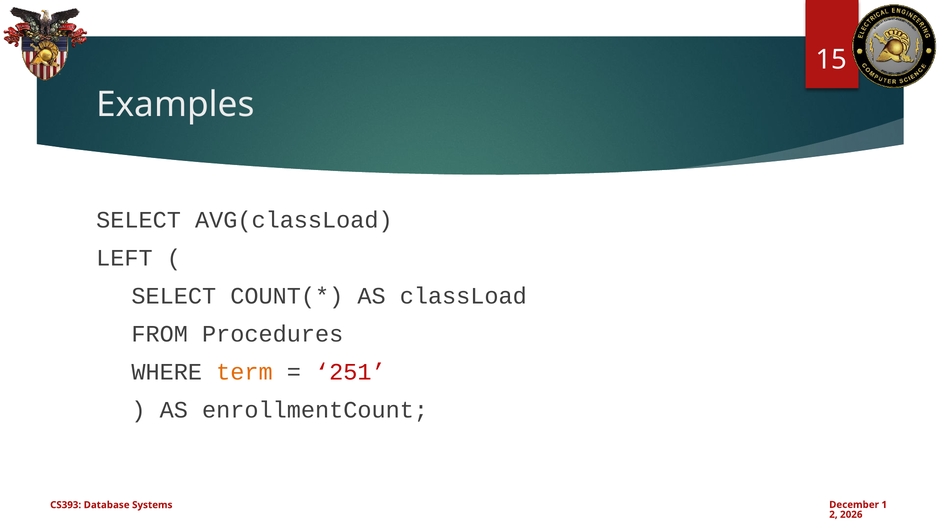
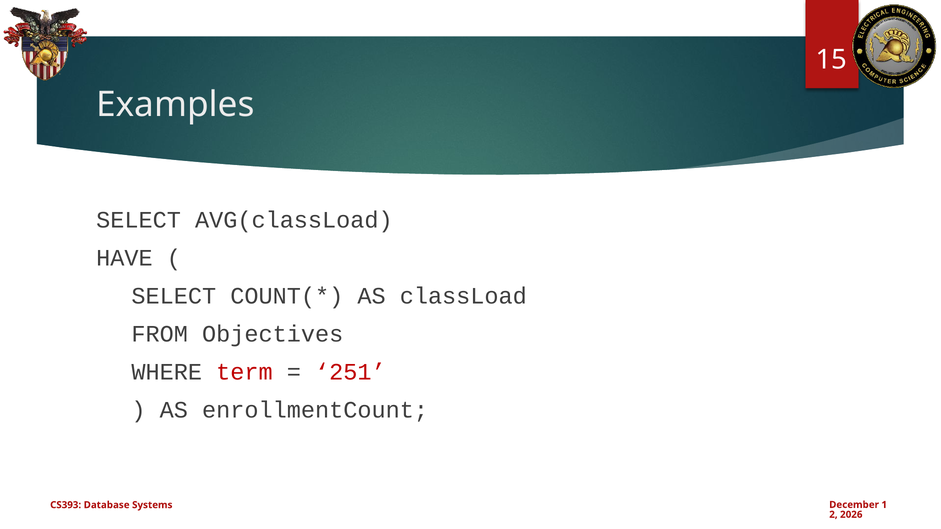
LEFT: LEFT -> HAVE (124, 258)
Procedures: Procedures -> Objectives (273, 334)
term colour: orange -> red (244, 372)
